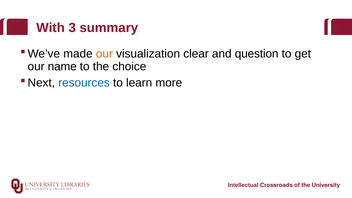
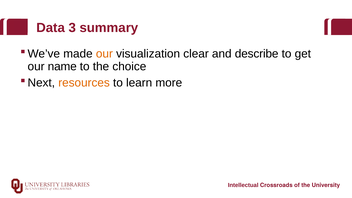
With: With -> Data (51, 28)
question: question -> describe (257, 54)
resources colour: blue -> orange (84, 83)
